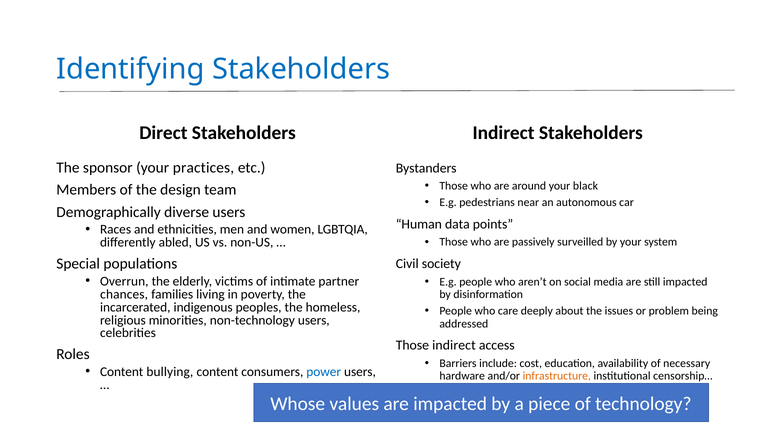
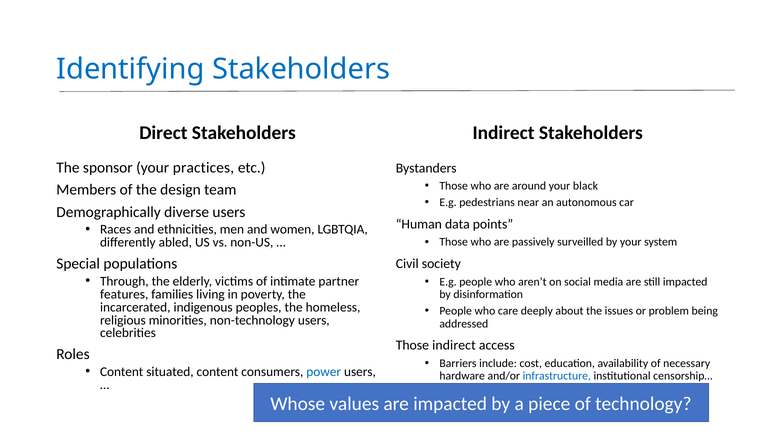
Overrun: Overrun -> Through (124, 282)
chances: chances -> features (124, 295)
bullying: bullying -> situated (170, 372)
infrastructure colour: orange -> blue (557, 376)
